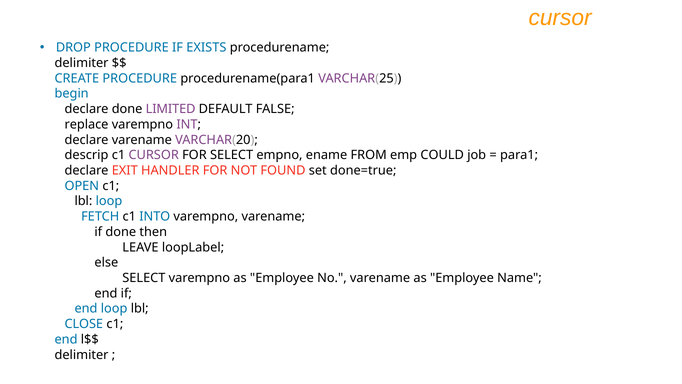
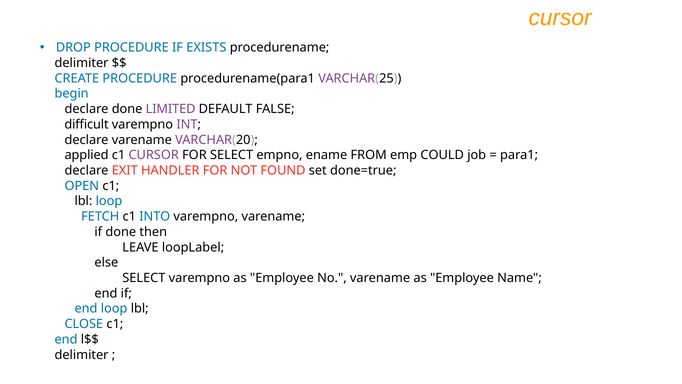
replace: replace -> difficult (87, 124)
descrip: descrip -> applied (87, 155)
